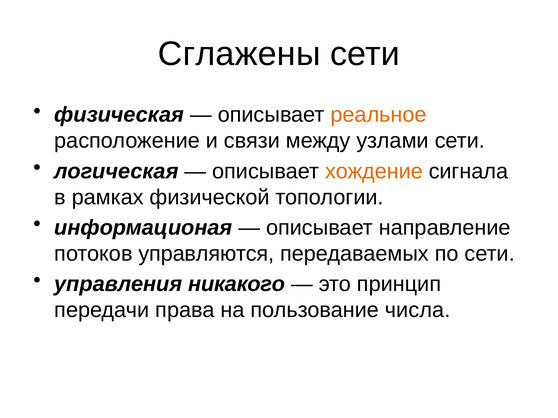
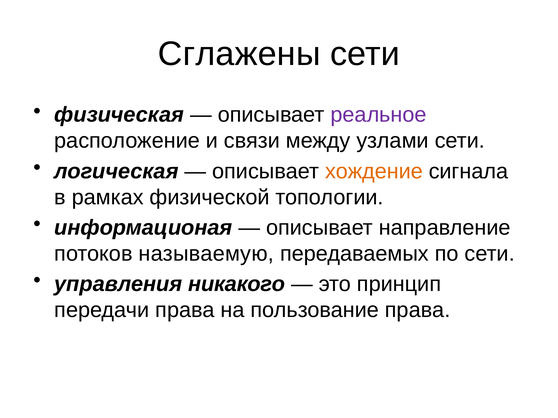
реальное colour: orange -> purple (379, 115)
управляются: управляются -> называемую (206, 254)
пользование числа: числа -> права (418, 310)
